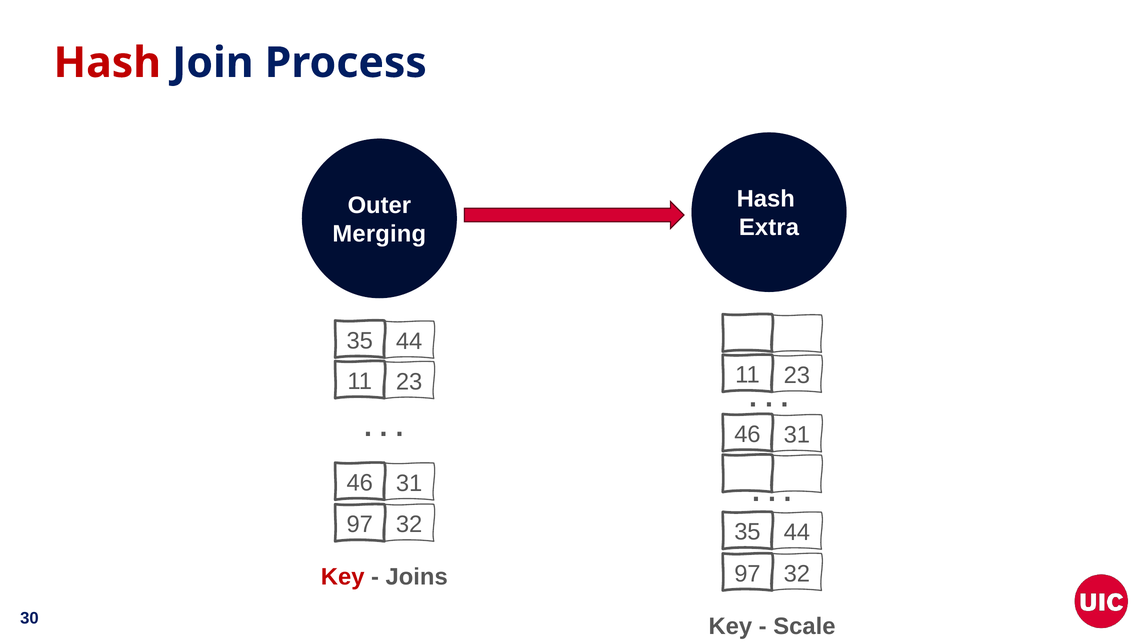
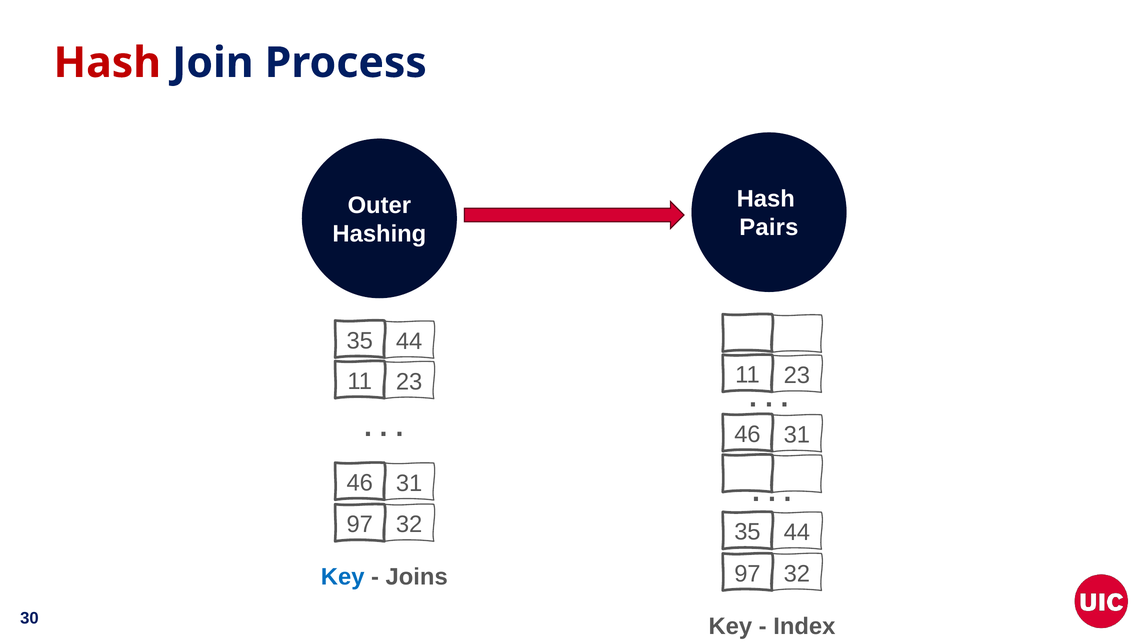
Extra: Extra -> Pairs (769, 227)
Merging: Merging -> Hashing (379, 234)
Key colour: red -> blue (343, 577)
Scale: Scale -> Index (804, 626)
